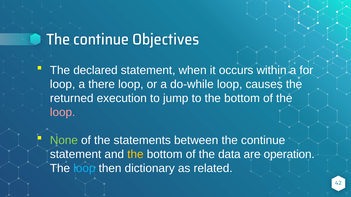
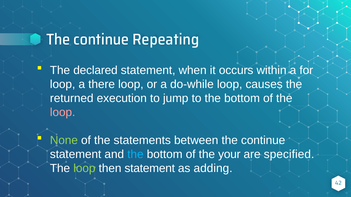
Objectives: Objectives -> Repeating (166, 39)
the colour: yellow -> light blue (135, 155)
data: data -> your (229, 155)
operation: operation -> specified (289, 155)
loop colour: light blue -> light green (84, 169)
then dictionary: dictionary -> statement (150, 169)
related: related -> adding (213, 169)
